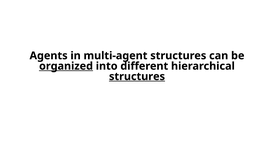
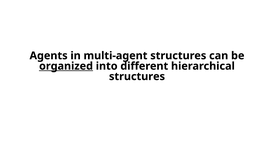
structures underline: present -> none (137, 77)
